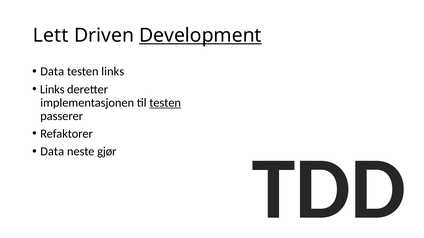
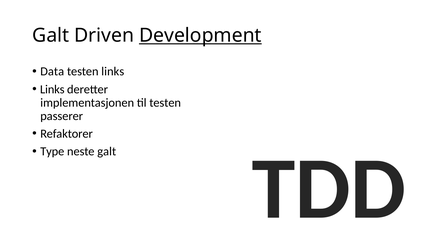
Lett: Lett -> Galt (51, 36)
testen underline: present -> none (165, 103)
Data: Data -> Type (52, 152)
neste gjør: gjør -> galt (107, 152)
